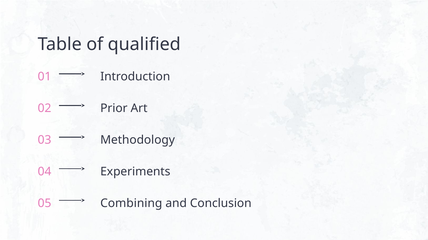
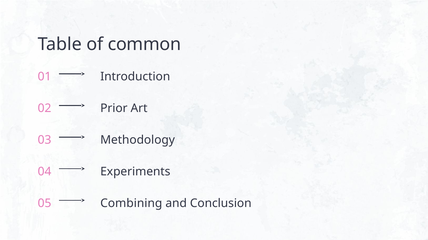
qualified: qualified -> common (144, 44)
